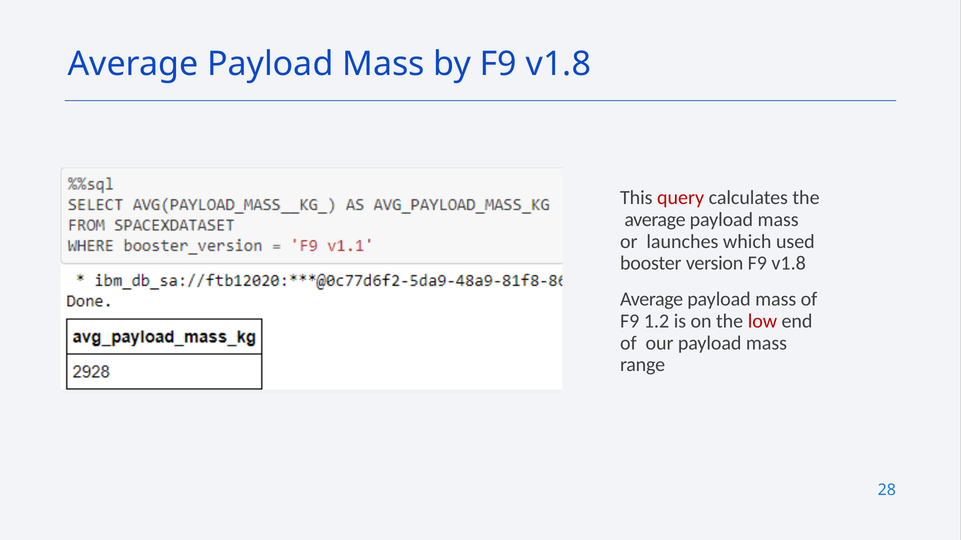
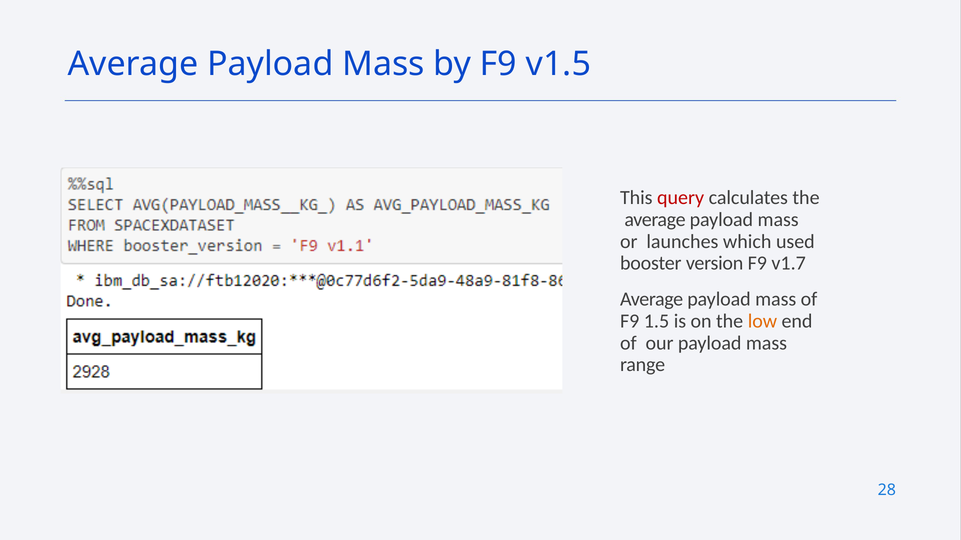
by F9 v1.8: v1.8 -> v1.5 (558, 64)
version F9 v1.8: v1.8 -> v1.7 (789, 264)
1.2: 1.2 -> 1.5 (657, 321)
low colour: red -> orange (762, 321)
